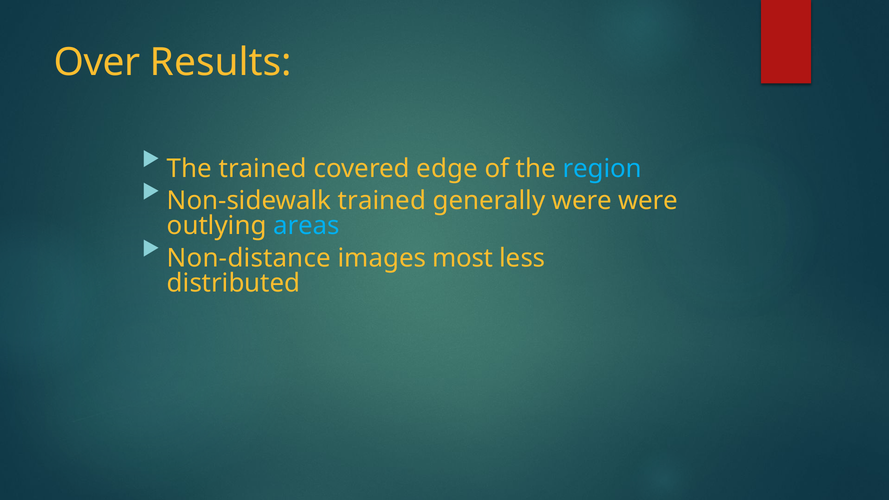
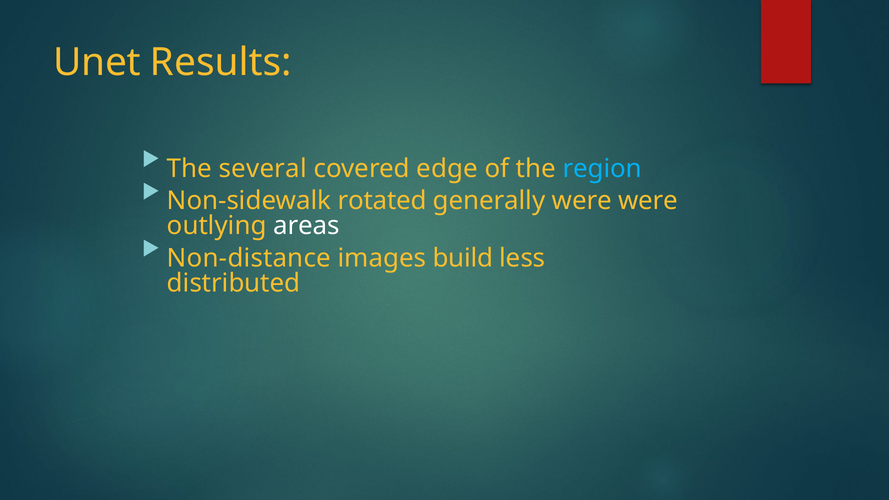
Over: Over -> Unet (97, 62)
The trained: trained -> several (263, 169)
Non-sidewalk trained: trained -> rotated (382, 201)
areas colour: light blue -> white (306, 226)
most: most -> build (463, 258)
